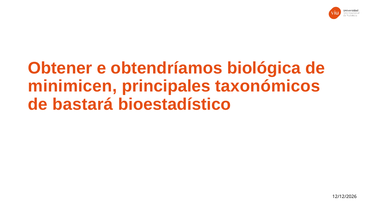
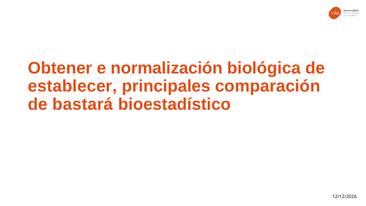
obtendríamos: obtendríamos -> normalización (167, 68)
minimicen: minimicen -> establecer (72, 86)
taxonómicos: taxonómicos -> comparación (268, 86)
